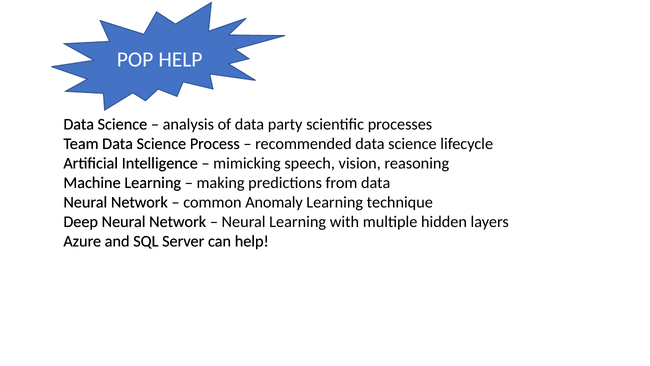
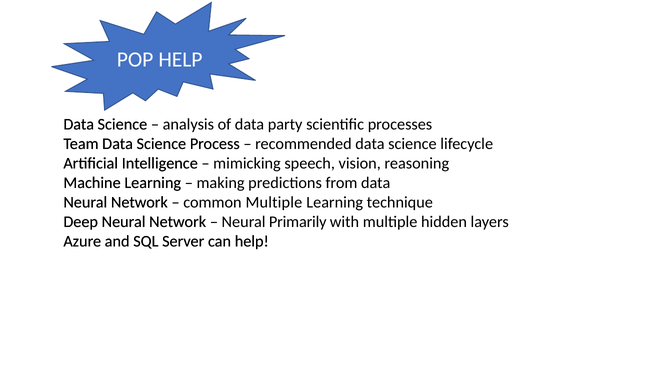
common Anomaly: Anomaly -> Multiple (274, 202)
Neural Learning: Learning -> Primarily (298, 222)
